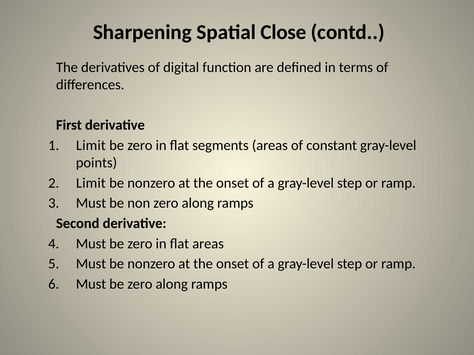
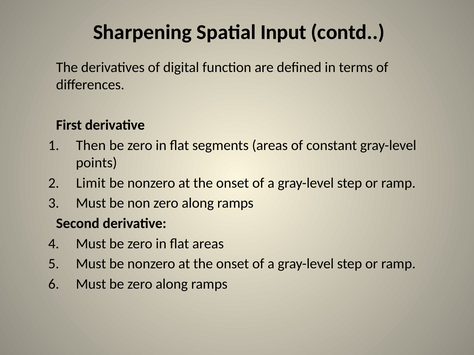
Close: Close -> Input (283, 32)
Limit: Limit -> Then (91, 146)
